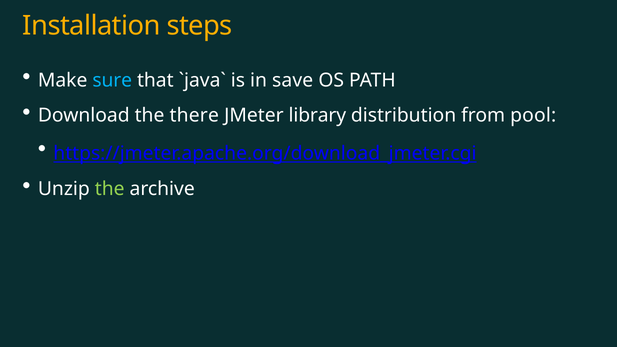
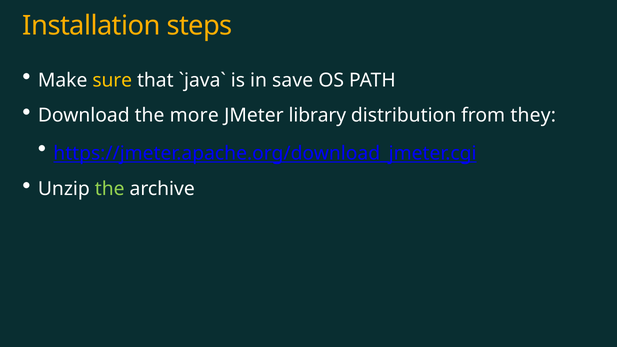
sure colour: light blue -> yellow (112, 80)
there: there -> more (194, 116)
pool: pool -> they (533, 116)
